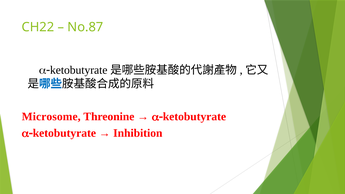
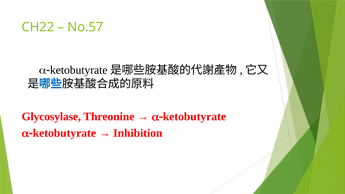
No.87: No.87 -> No.57 (85, 27)
Microsome: Microsome -> Glycosylase (51, 117)
